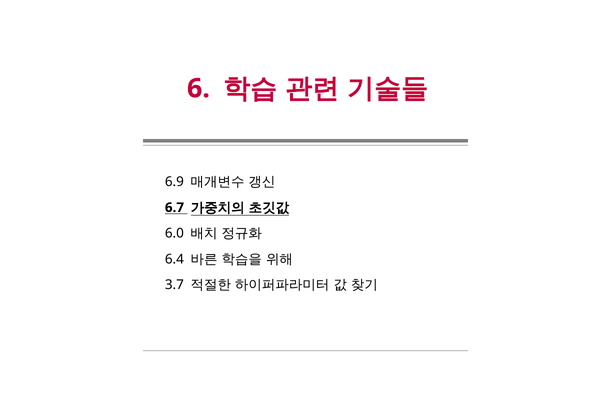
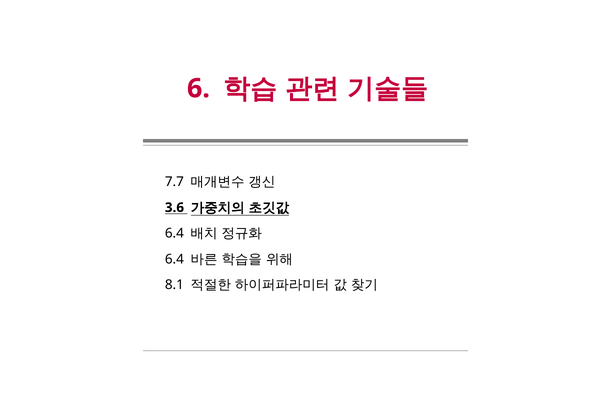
6.9: 6.9 -> 7.7 (174, 182)
6.7: 6.7 -> 3.6 (174, 208)
6.0: 6.0 -> 6.4 (174, 234)
3.7: 3.7 -> 8.1 (174, 285)
